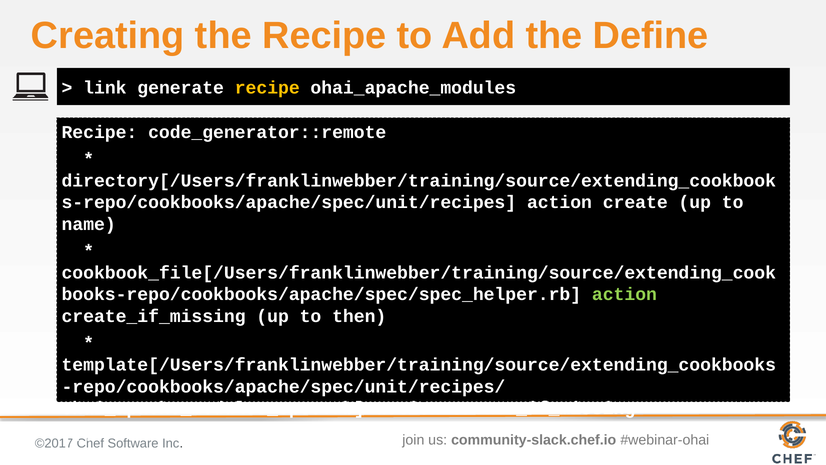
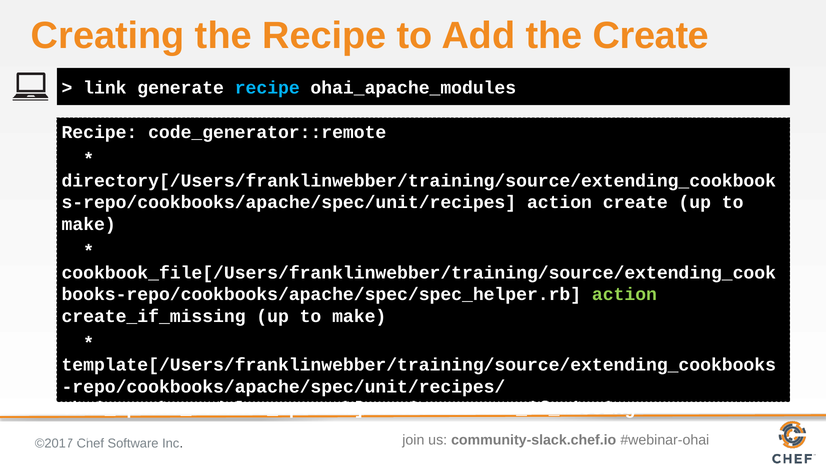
the Define: Define -> Create (651, 36)
recipe colour: yellow -> light blue (267, 88)
name: name -> make (89, 224)
create_if_missing up to then: then -> make (359, 316)
